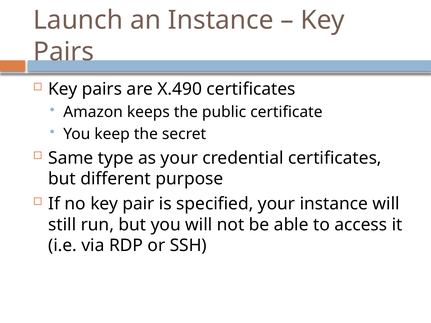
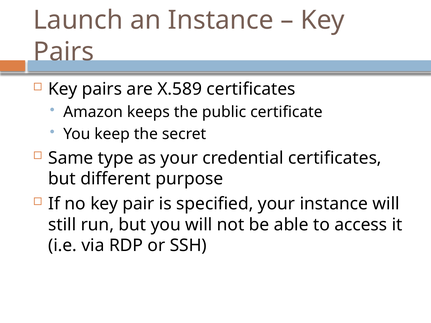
X.490: X.490 -> X.589 (180, 89)
